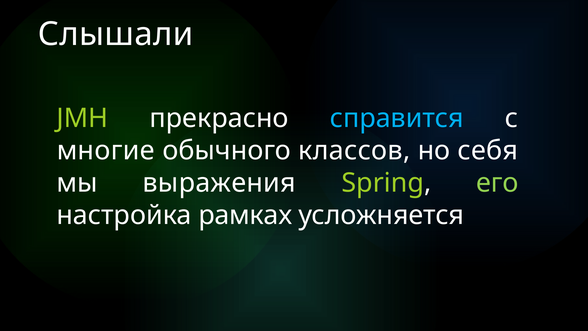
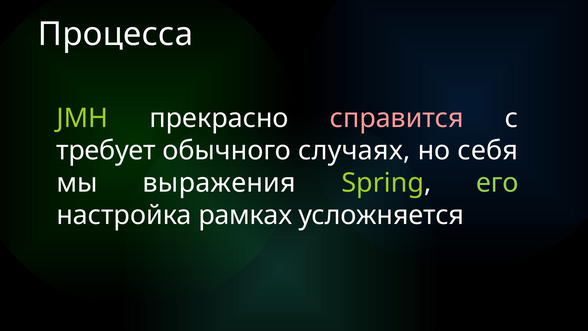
Слышали: Слышали -> Процесса (116, 34)
справится colour: light blue -> pink (397, 118)
многие: многие -> требует (106, 150)
классов: классов -> случаях (354, 150)
